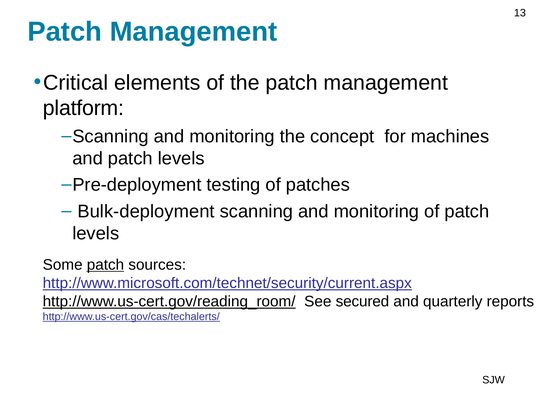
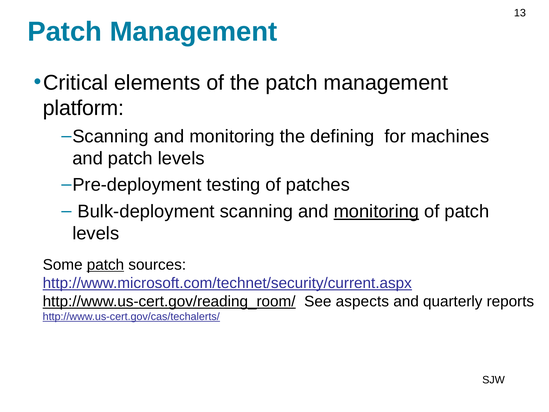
concept: concept -> defining (342, 136)
monitoring underline: none -> present (376, 211)
secured: secured -> aspects (362, 301)
